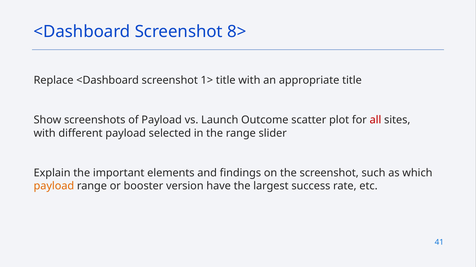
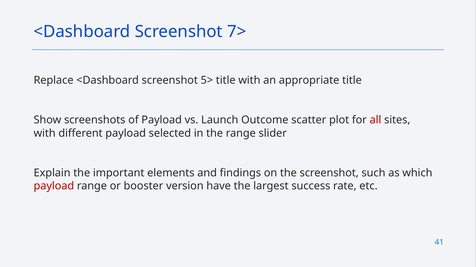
8>: 8> -> 7> (237, 32)
1>: 1> -> 5> (207, 80)
payload colour: orange -> red (54, 187)
